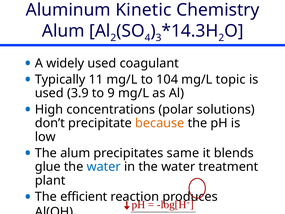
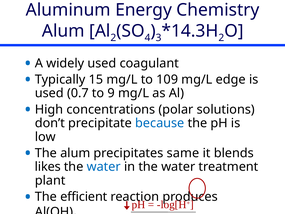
Kinetic: Kinetic -> Energy (144, 10)
11: 11 -> 15 (96, 79)
104: 104 -> 109 (167, 79)
topic: topic -> edge (231, 79)
3.9: 3.9 -> 0.7 (78, 93)
because colour: orange -> blue (160, 123)
glue: glue -> likes (48, 167)
